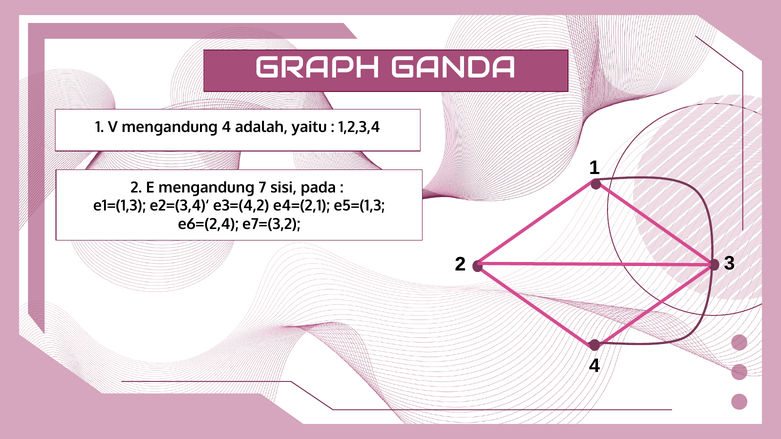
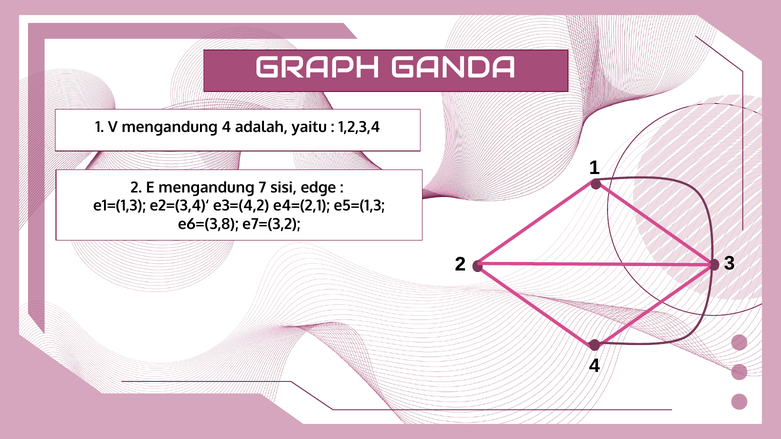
pada: pada -> edge (318, 188)
e6=(2,4: e6=(2,4 -> e6=(3,8 (208, 224)
